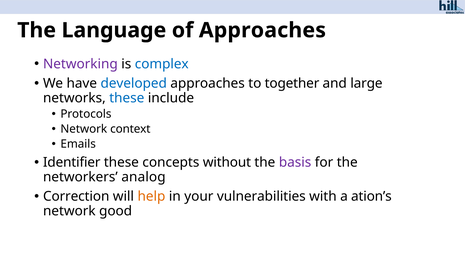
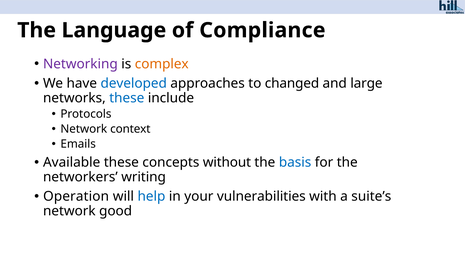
of Approaches: Approaches -> Compliance (262, 30)
complex colour: blue -> orange (162, 64)
together: together -> changed (292, 84)
Identifier: Identifier -> Available (72, 163)
basis colour: purple -> blue (295, 163)
analog: analog -> writing (144, 177)
Correction: Correction -> Operation (76, 197)
help colour: orange -> blue (151, 197)
ation’s: ation’s -> suite’s (371, 197)
